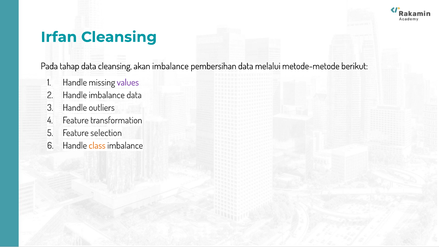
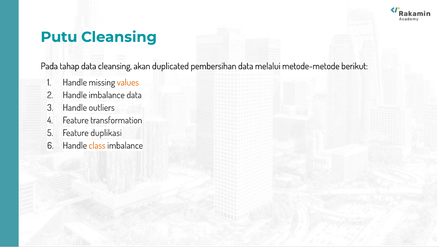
Irfan: Irfan -> Putu (59, 37)
akan imbalance: imbalance -> duplicated (170, 66)
values colour: purple -> orange (128, 83)
selection: selection -> duplikasi (106, 133)
